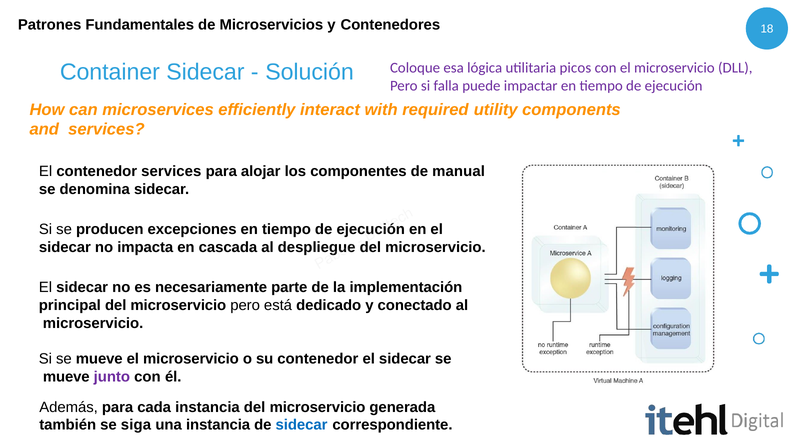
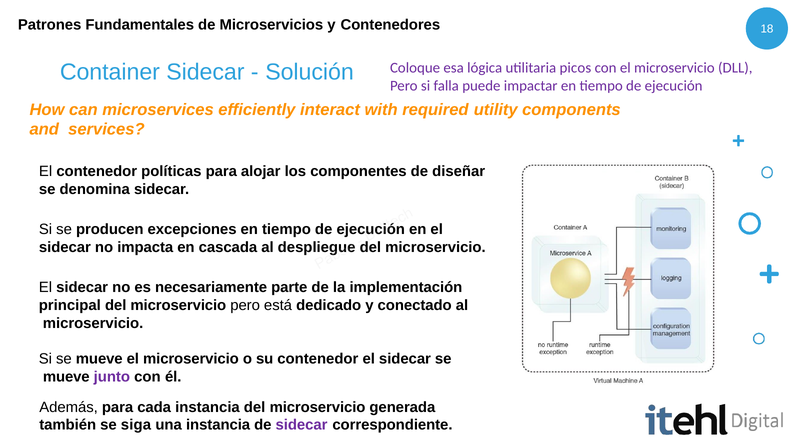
contenedor services: services -> políticas (171, 171)
manual: manual -> diseñar (459, 171)
sidecar colour: blue -> purple (302, 425)
